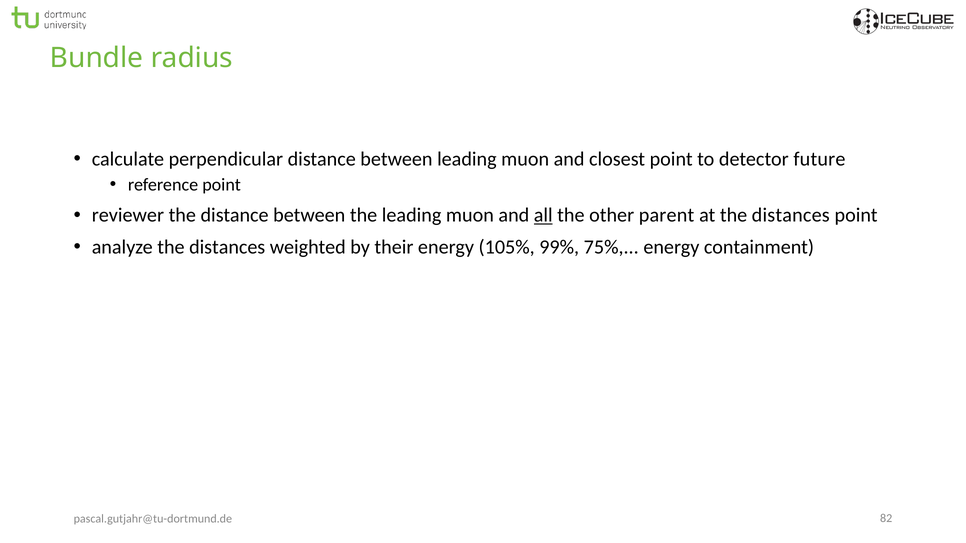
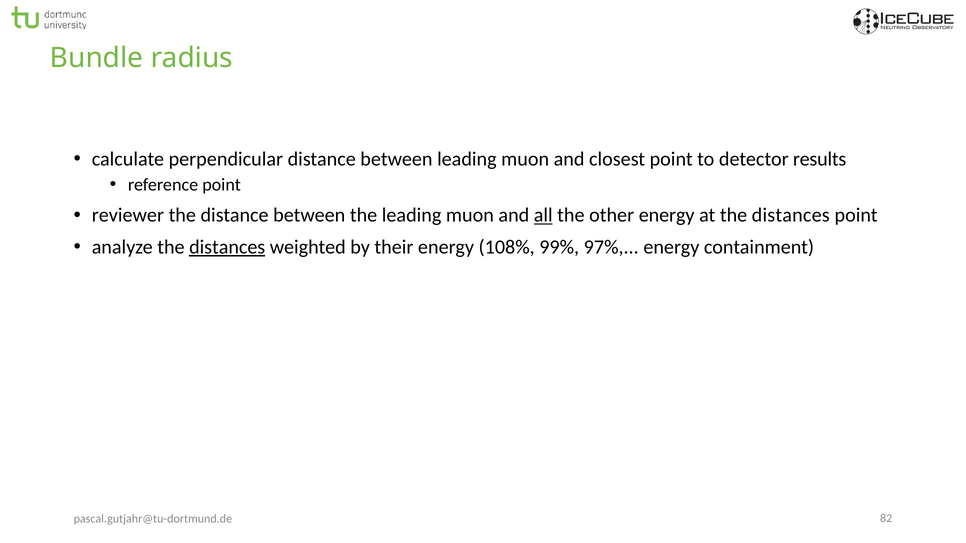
future: future -> results (820, 159)
other parent: parent -> energy (667, 215)
distances underline: none -> present (227, 247)
105%: 105% -> 108% (507, 247)
75%: 75% -> 97% (611, 247)
